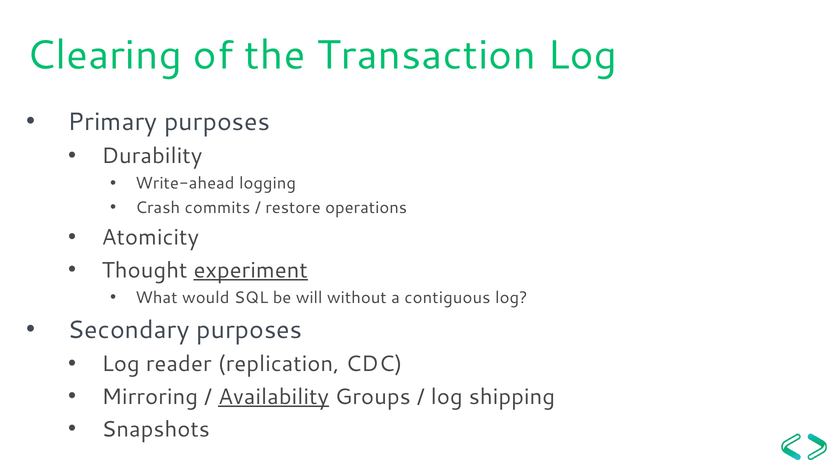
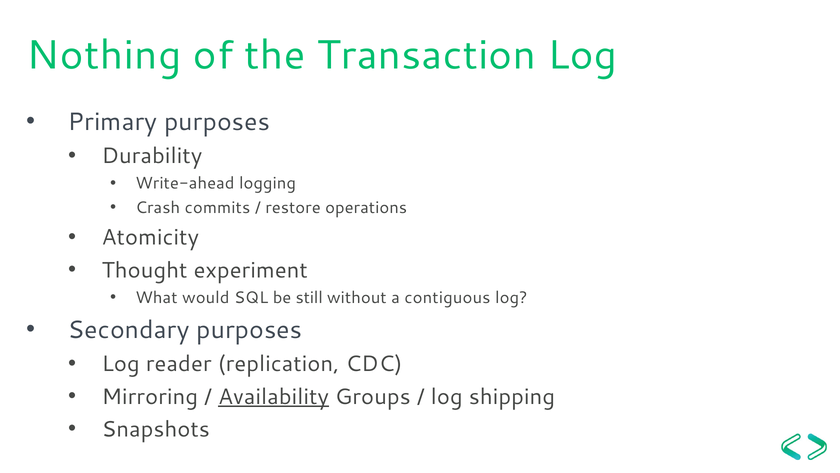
Clearing: Clearing -> Nothing (104, 55)
experiment underline: present -> none (251, 270)
will: will -> still (309, 297)
